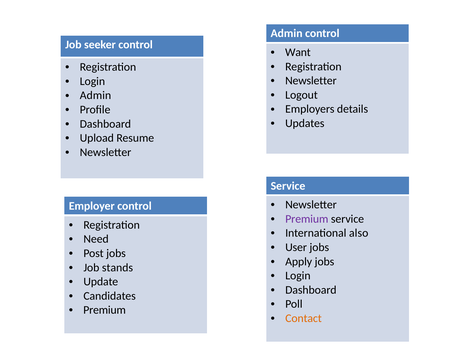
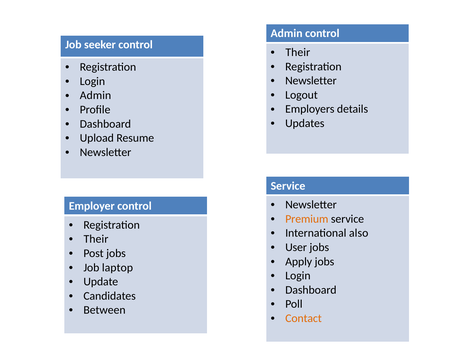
Want: Want -> Their (298, 52)
Premium colour: purple -> orange (307, 219)
Need: Need -> Their (96, 239)
stands: stands -> laptop (117, 268)
Premium: Premium -> Between (104, 311)
